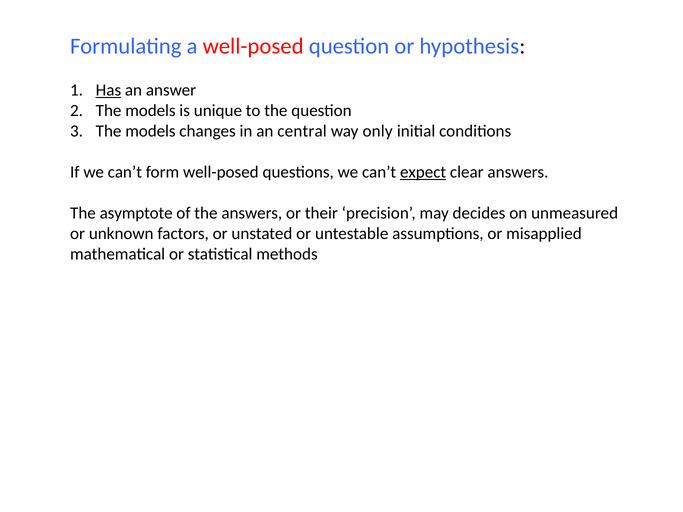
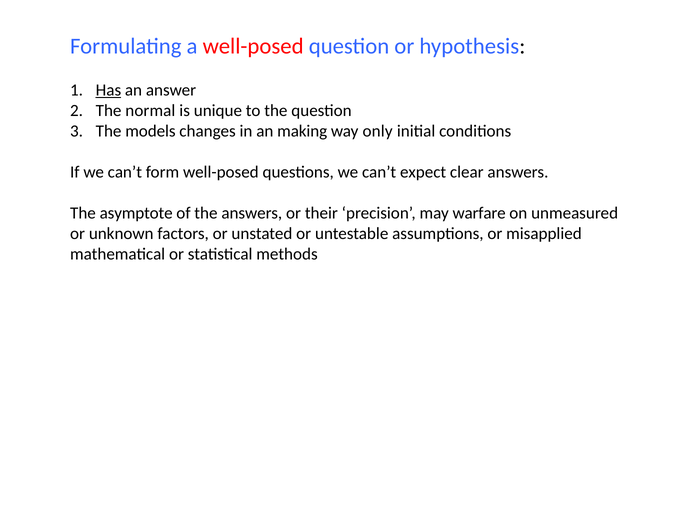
models: models -> normal (150, 111)
central: central -> making (302, 131)
expect underline: present -> none (423, 172)
decides: decides -> warfare (479, 213)
